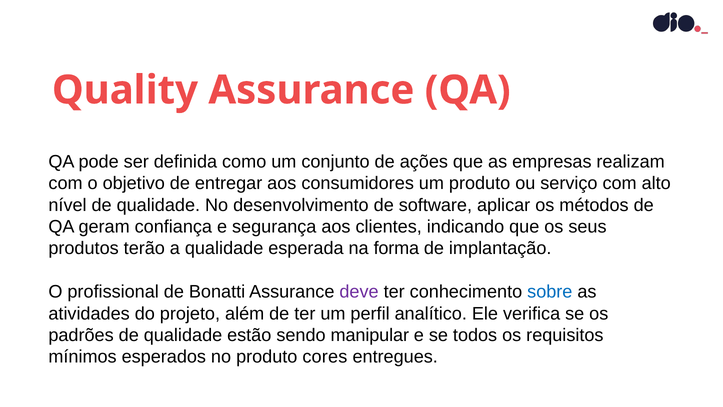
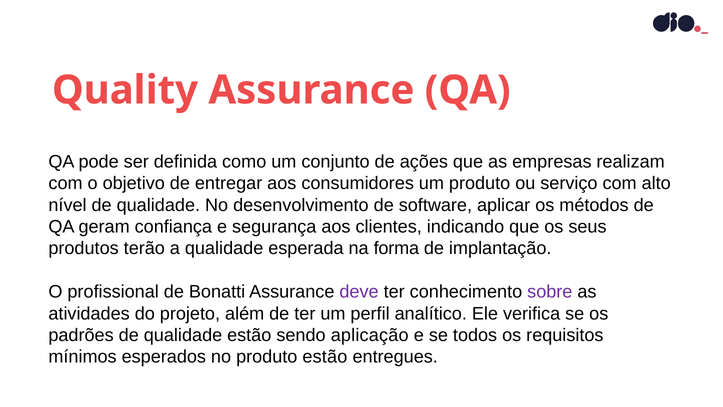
sobre colour: blue -> purple (550, 292)
manipular: manipular -> aplicação (370, 335)
produto cores: cores -> estão (325, 357)
